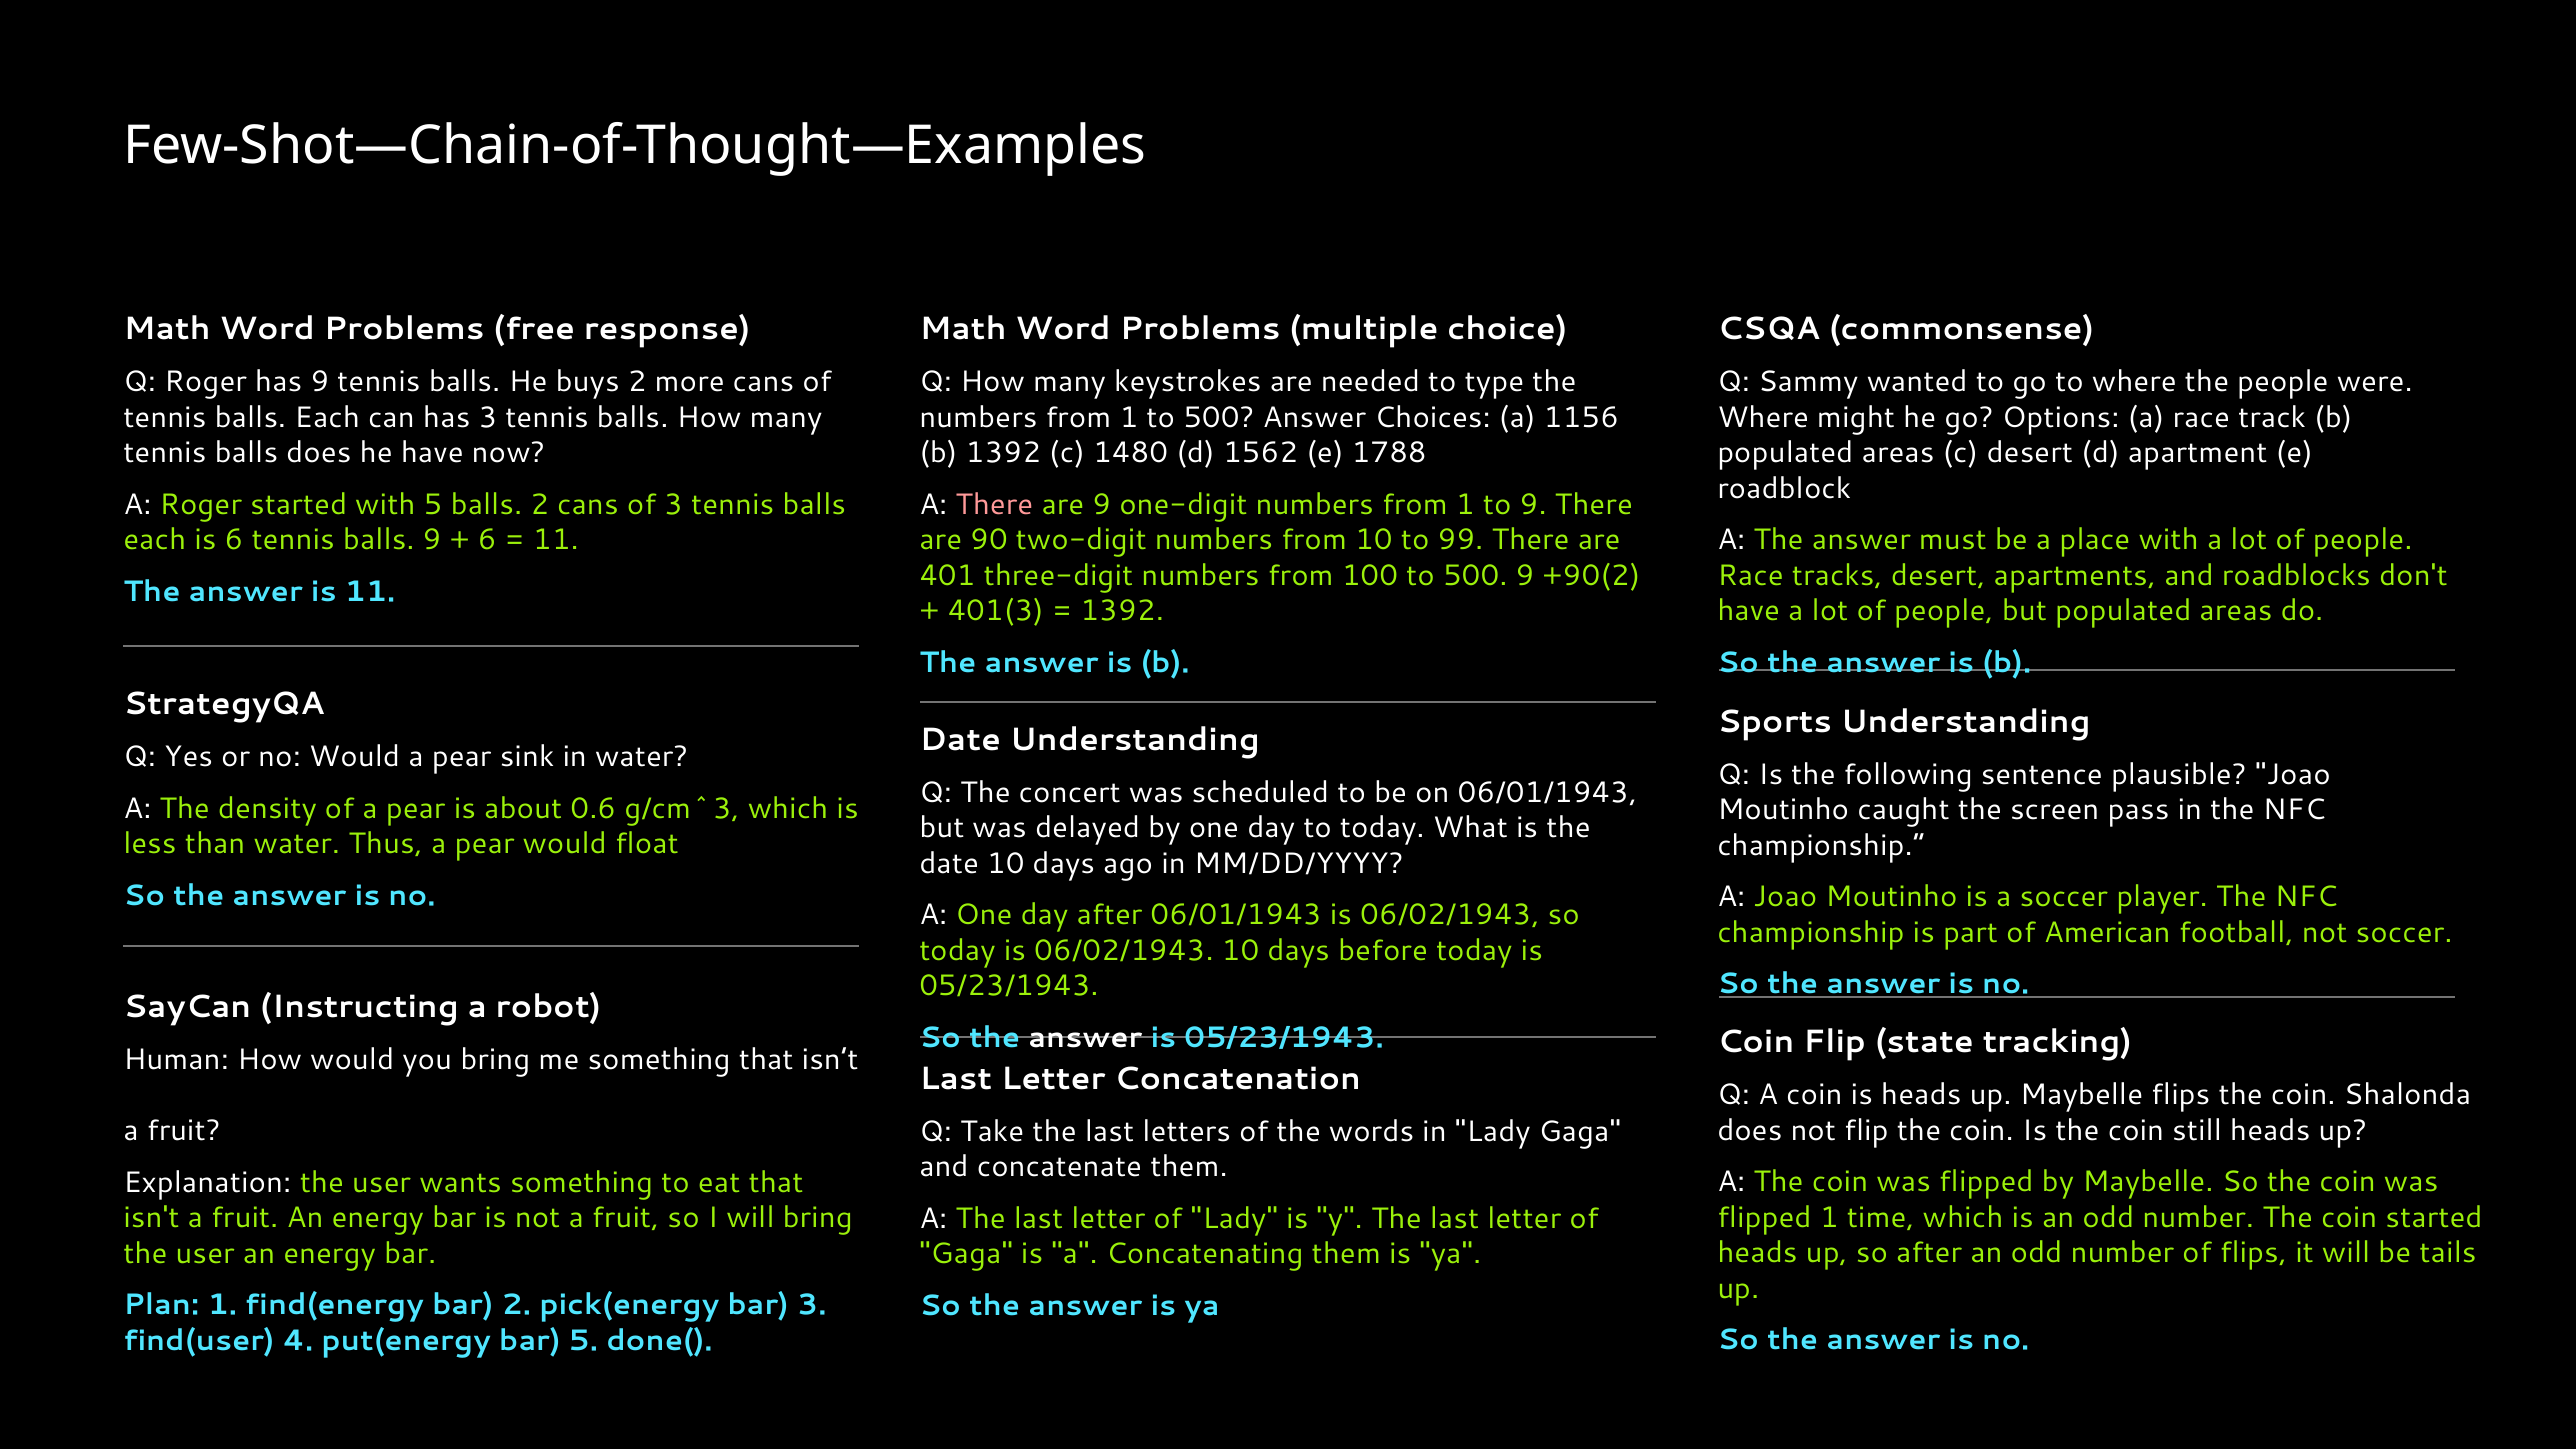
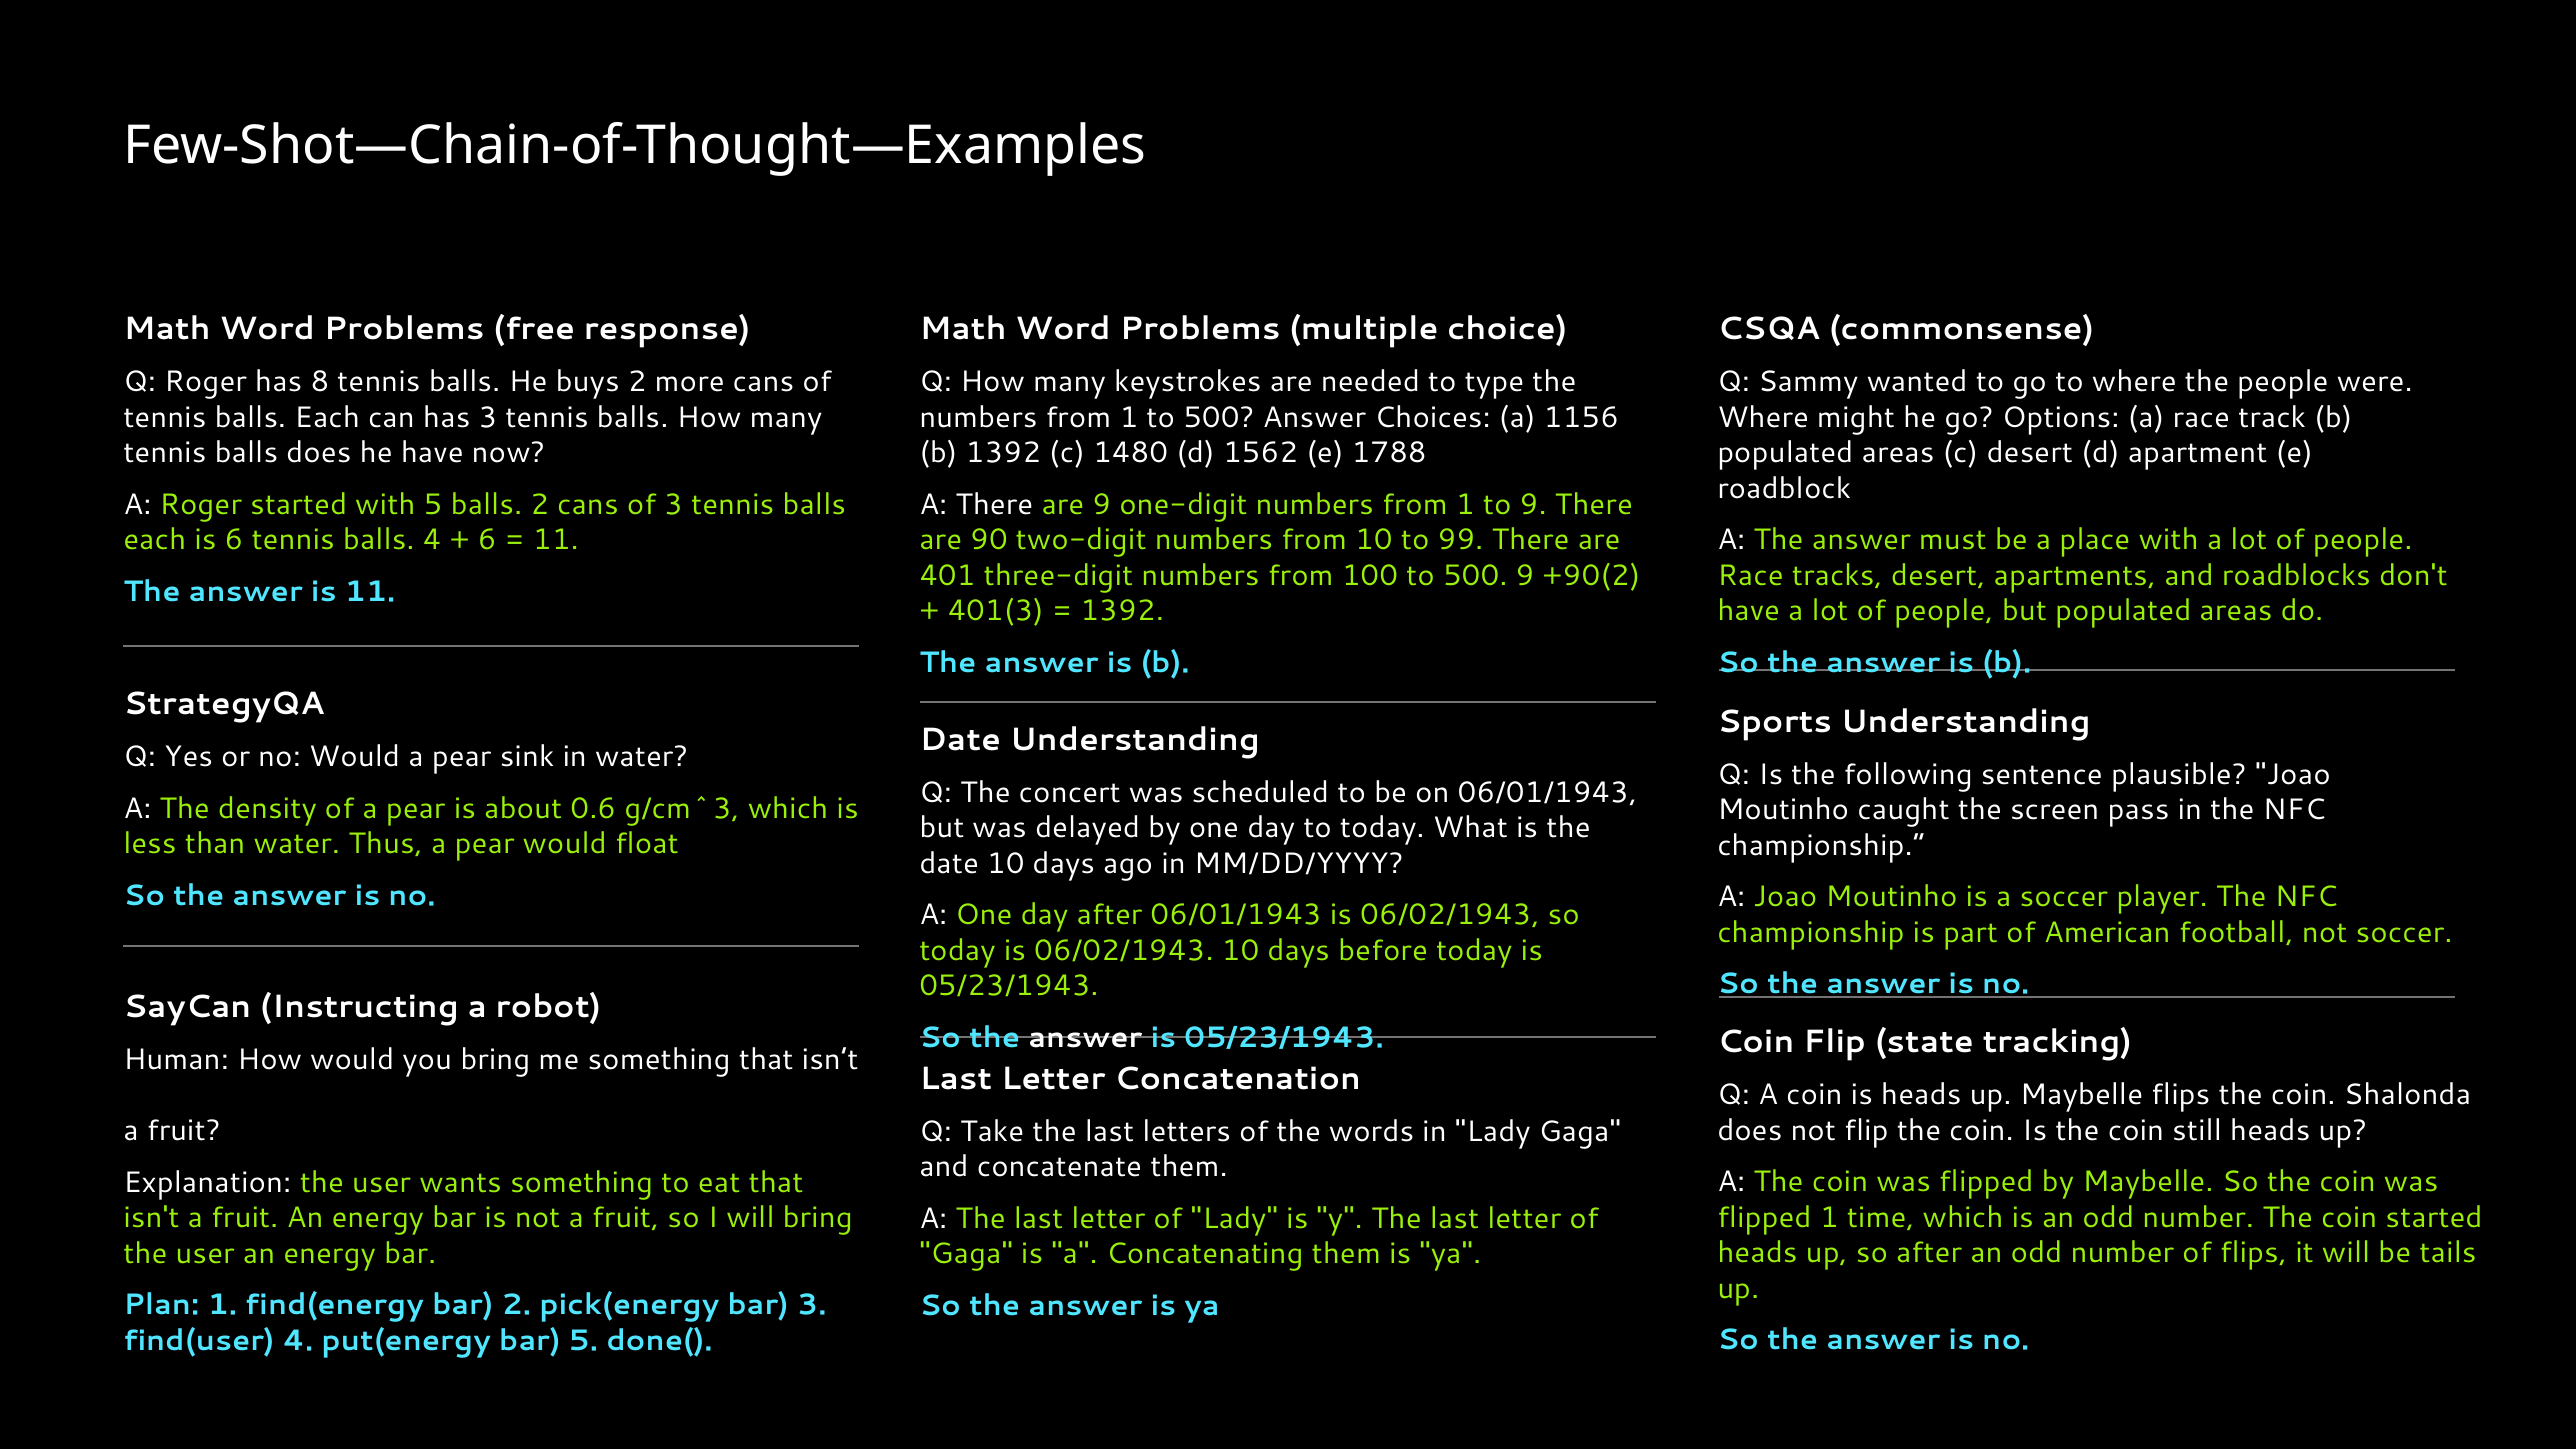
has 9: 9 -> 8 (320, 382)
There colour: pink -> white (994, 505)
balls 9: 9 -> 4 (432, 540)
